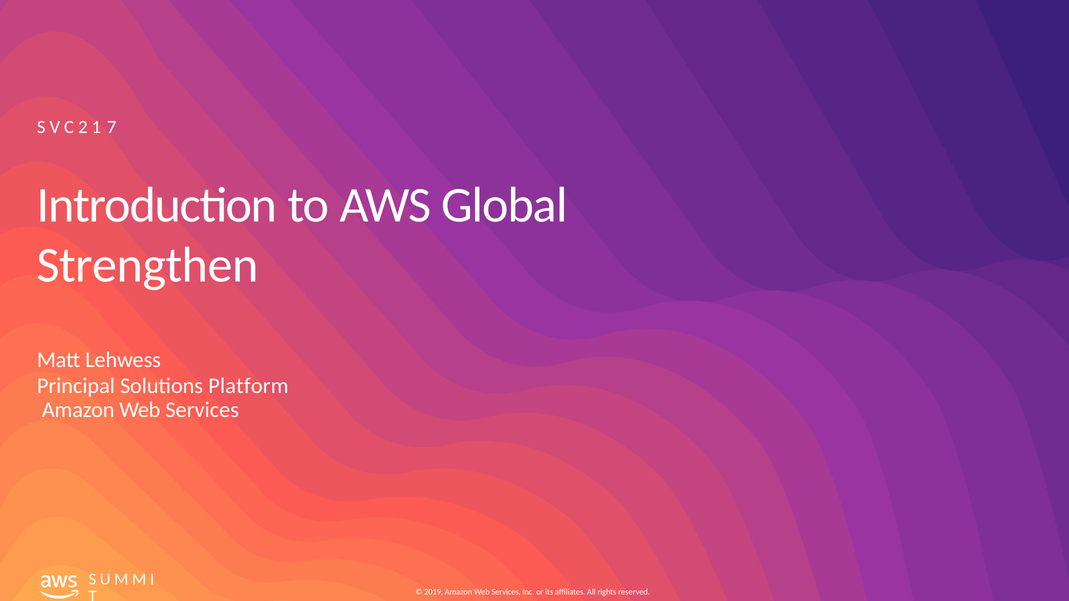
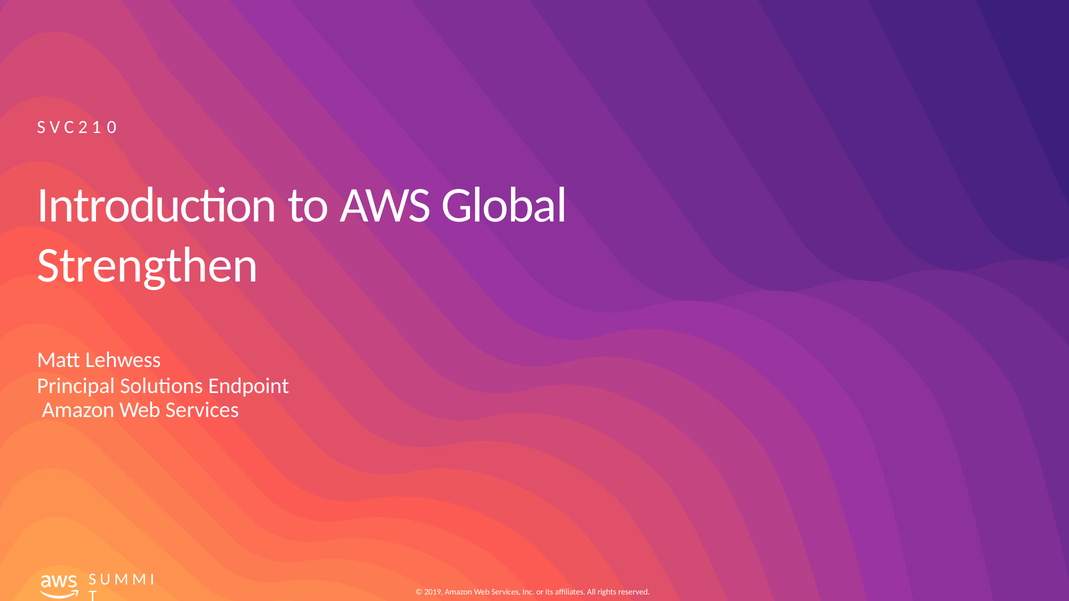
7: 7 -> 0 (112, 127)
Platform: Platform -> Endpoint (249, 386)
